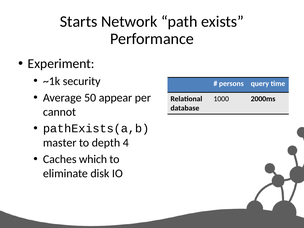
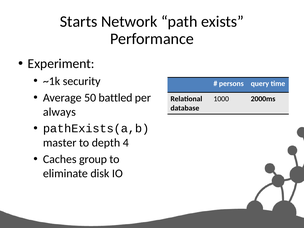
appear: appear -> battled (115, 98)
cannot: cannot -> always (59, 112)
which: which -> group (93, 159)
